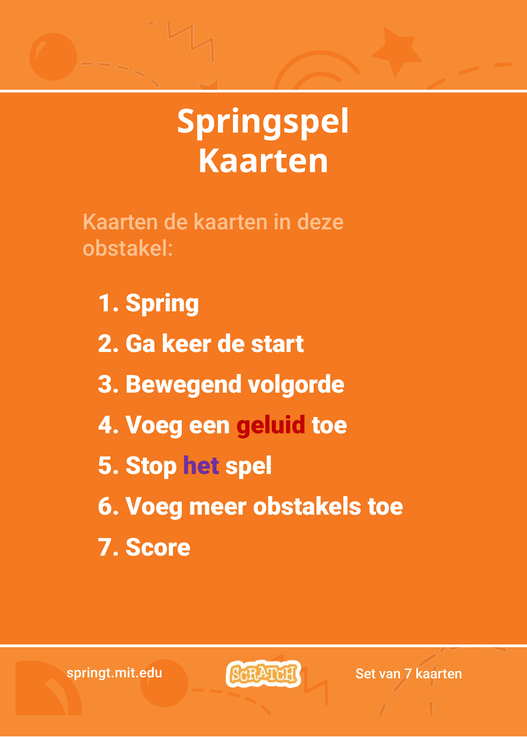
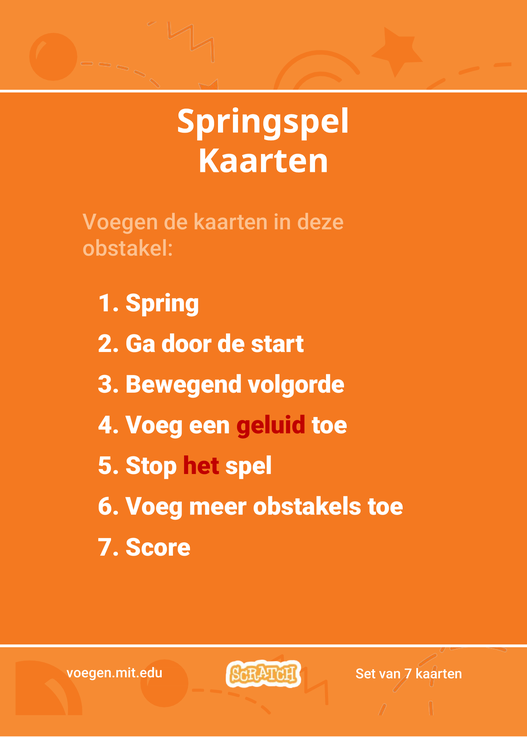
Kaarten: Kaarten -> Voegen (120, 222)
keer: keer -> door (187, 344)
het colour: purple -> red (201, 467)
springt.mit.edu: springt.mit.edu -> voegen.mit.edu (115, 674)
